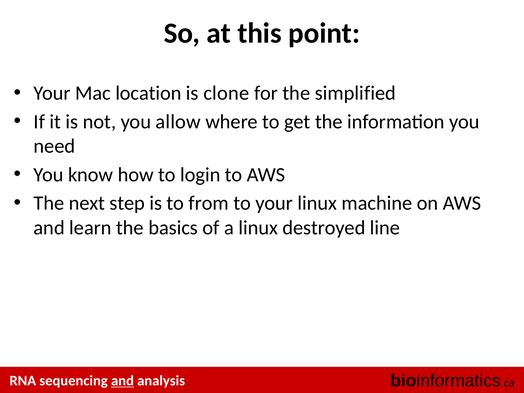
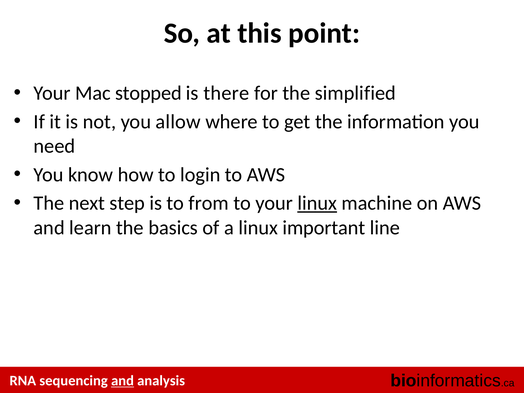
location: location -> stopped (148, 93)
clone: clone -> there (226, 93)
linux underline: none -> present (317, 203)
destroyed: destroyed -> important (324, 228)
